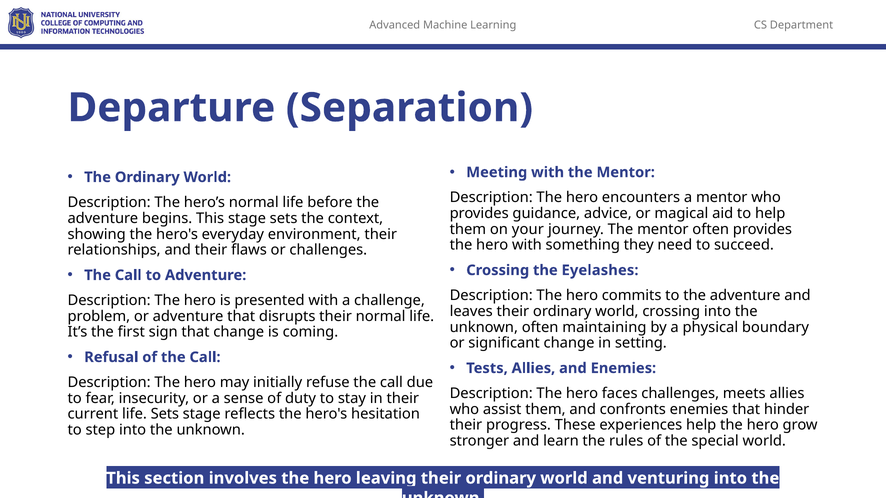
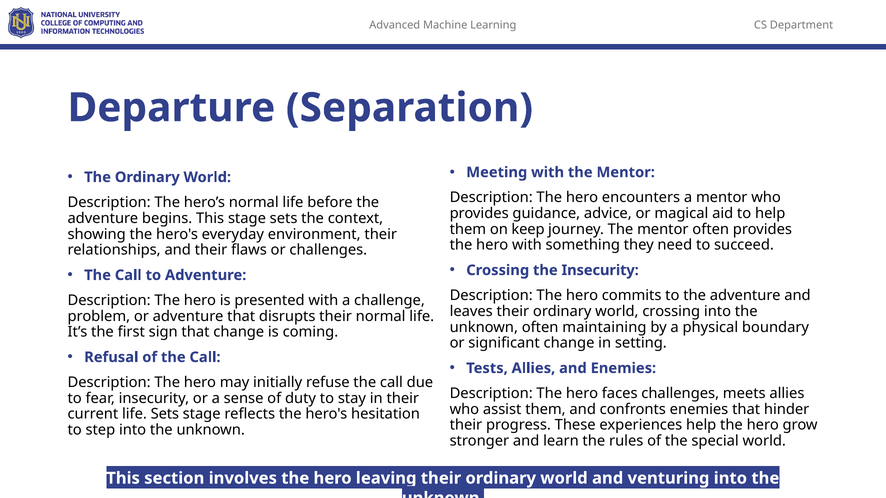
your: your -> keep (528, 229)
the Eyelashes: Eyelashes -> Insecurity (600, 270)
